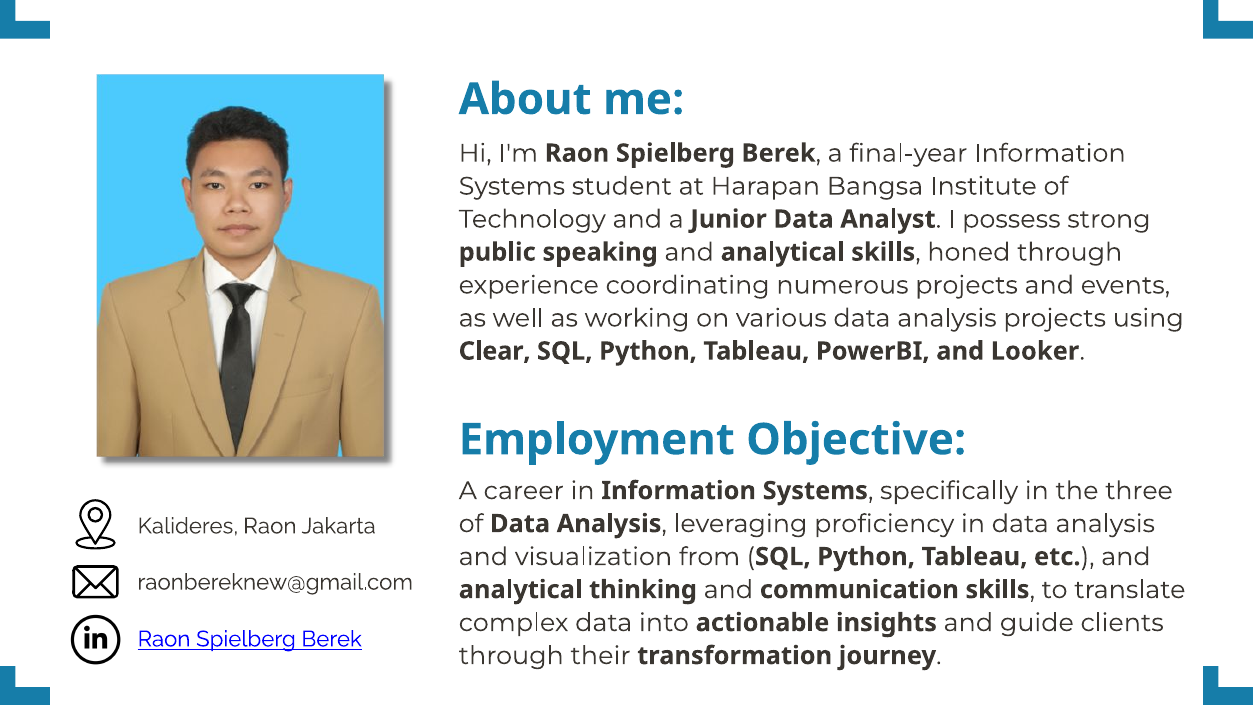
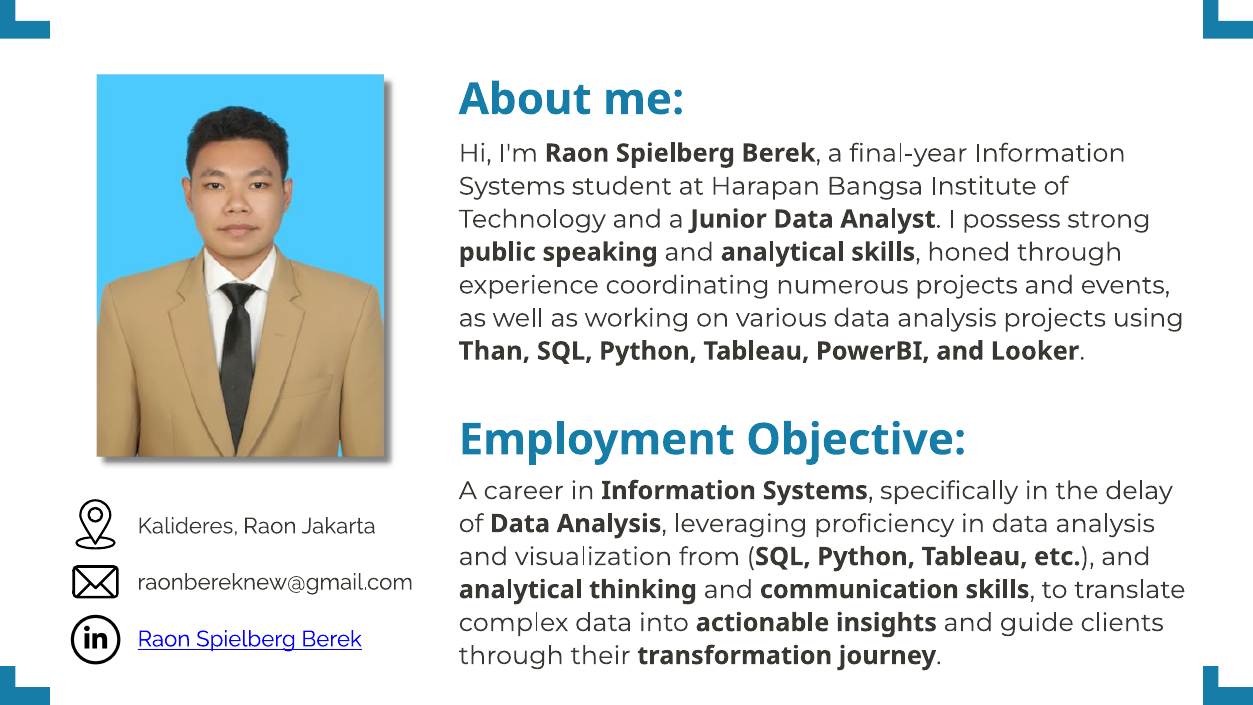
Clear: Clear -> Than (494, 351)
three: three -> delay (1139, 491)
